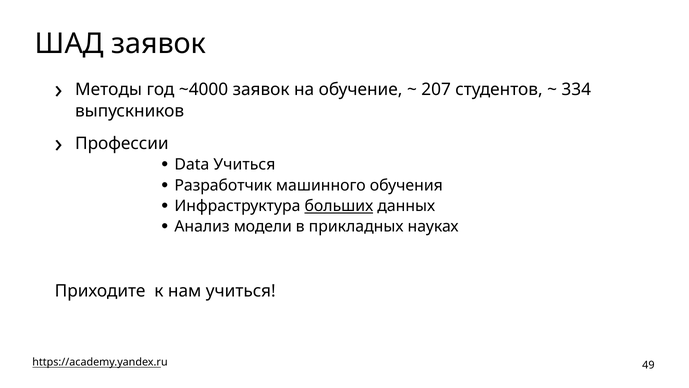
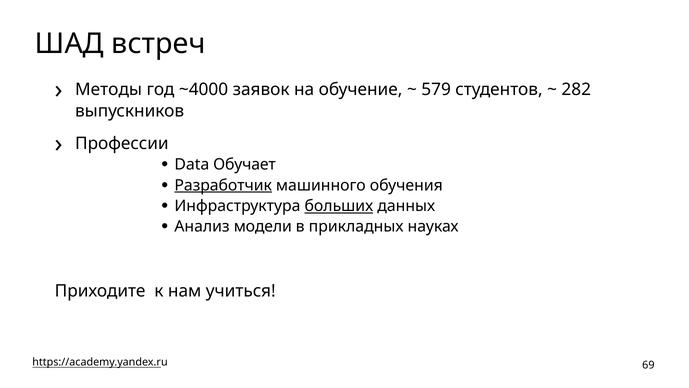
ШАД заявок: заявок -> встреч (159, 44)
207: 207 -> 579 (436, 90)
334: 334 -> 282 (576, 90)
Data Учиться: Учиться -> Обучает (245, 165)
Разработчик underline: none -> present (223, 185)
49: 49 -> 69 (648, 365)
